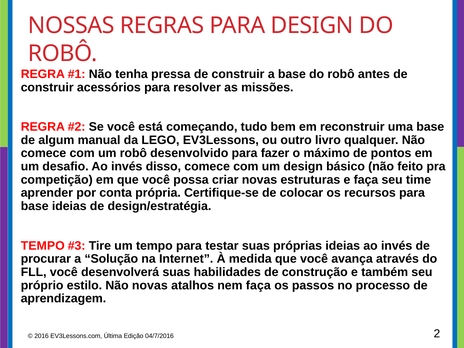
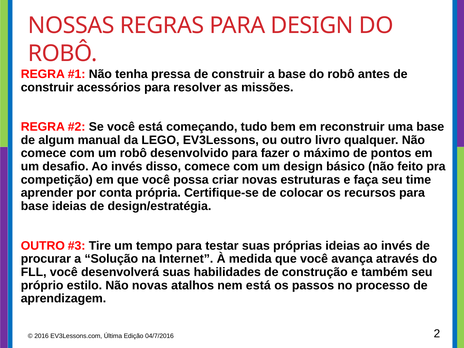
TEMPO: TEMPO -> OUTRO (43, 246)
nem faça: faça -> está (258, 285)
